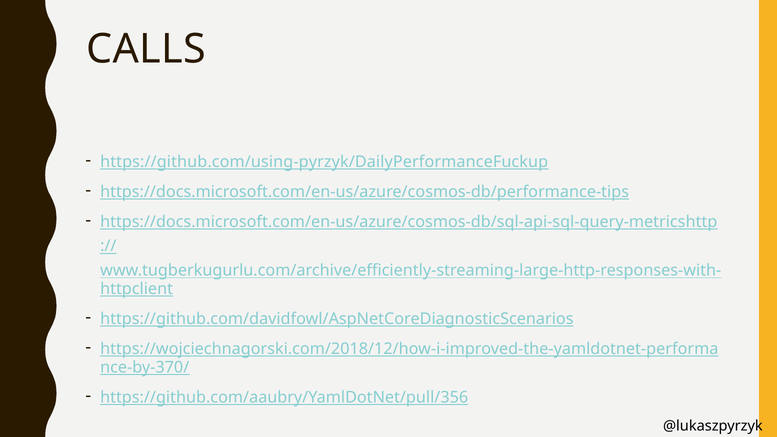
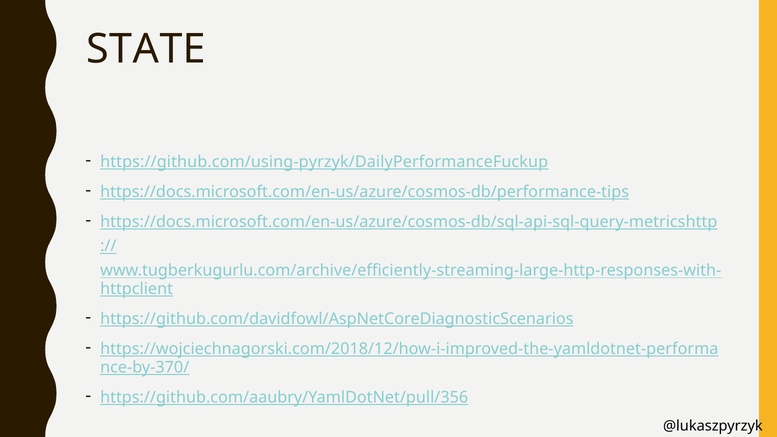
CALLS: CALLS -> STATE (146, 49)
